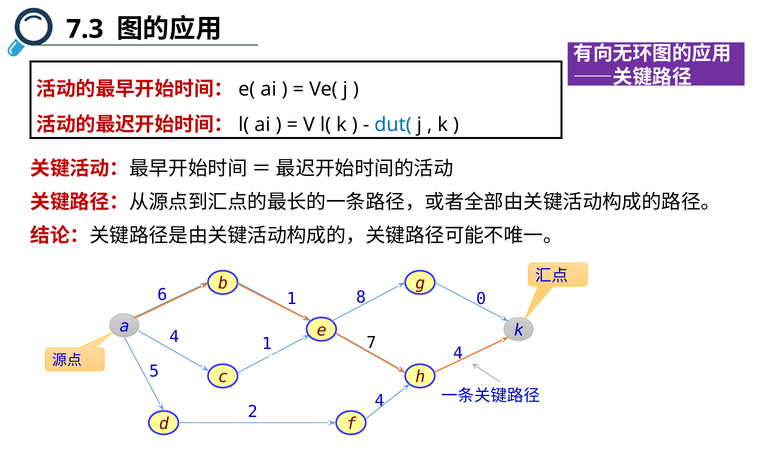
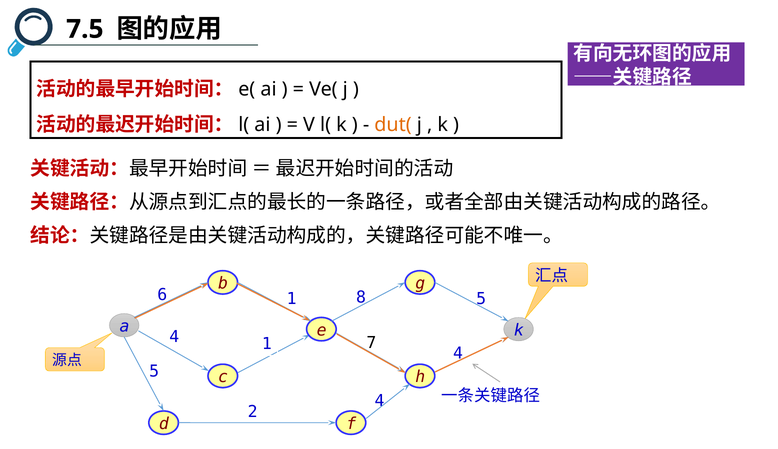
7.3: 7.3 -> 7.5 (85, 29)
dut( colour: blue -> orange (393, 125)
8 0: 0 -> 5 (481, 299)
